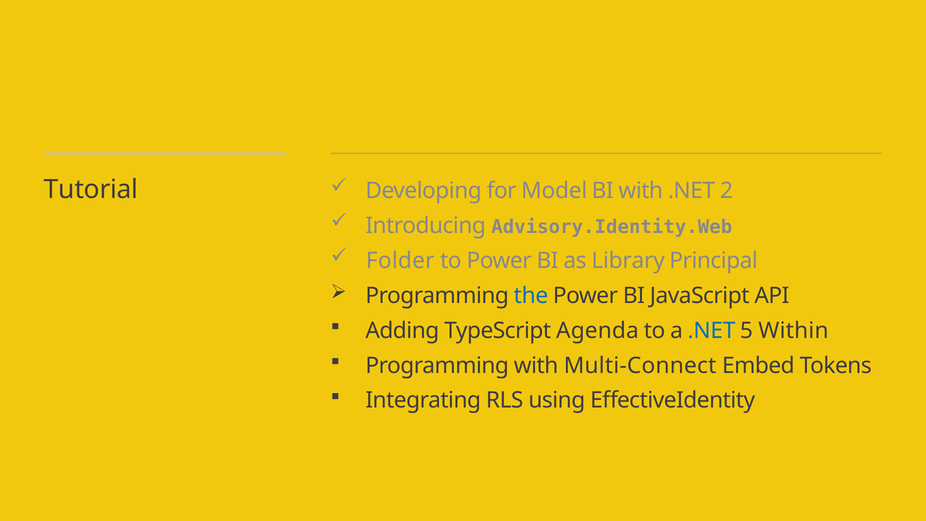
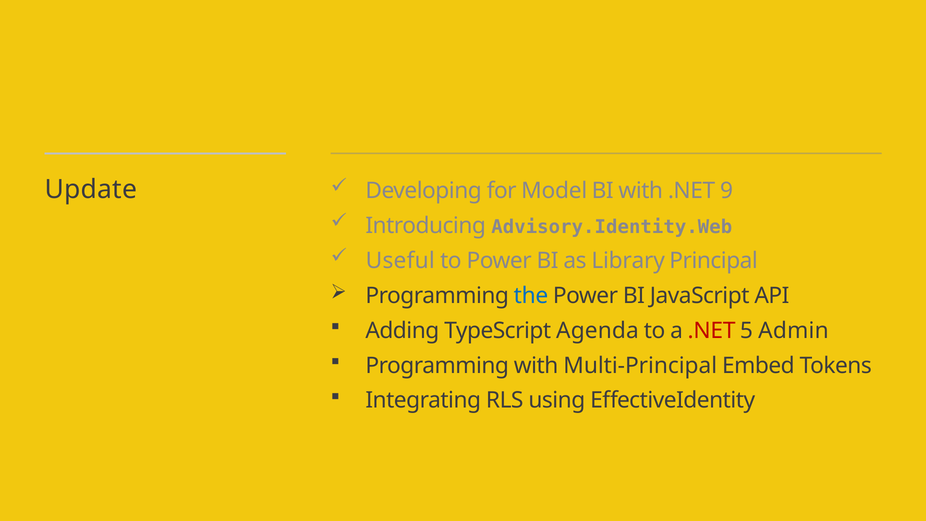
Tutorial: Tutorial -> Update (91, 190)
2: 2 -> 9 (727, 191)
Folder: Folder -> Useful (400, 261)
.NET colour: blue -> red (712, 330)
Within: Within -> Admin (793, 330)
Multi-Connect: Multi-Connect -> Multi-Principal (640, 365)
